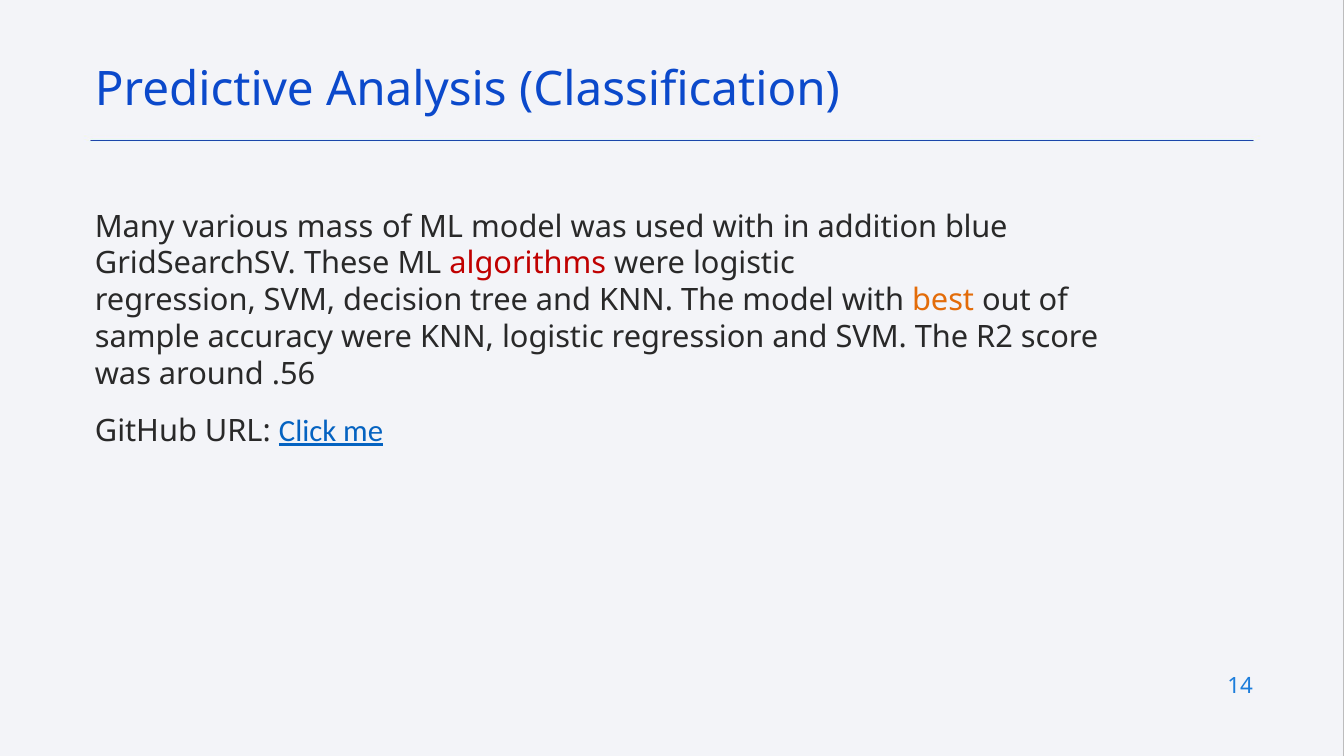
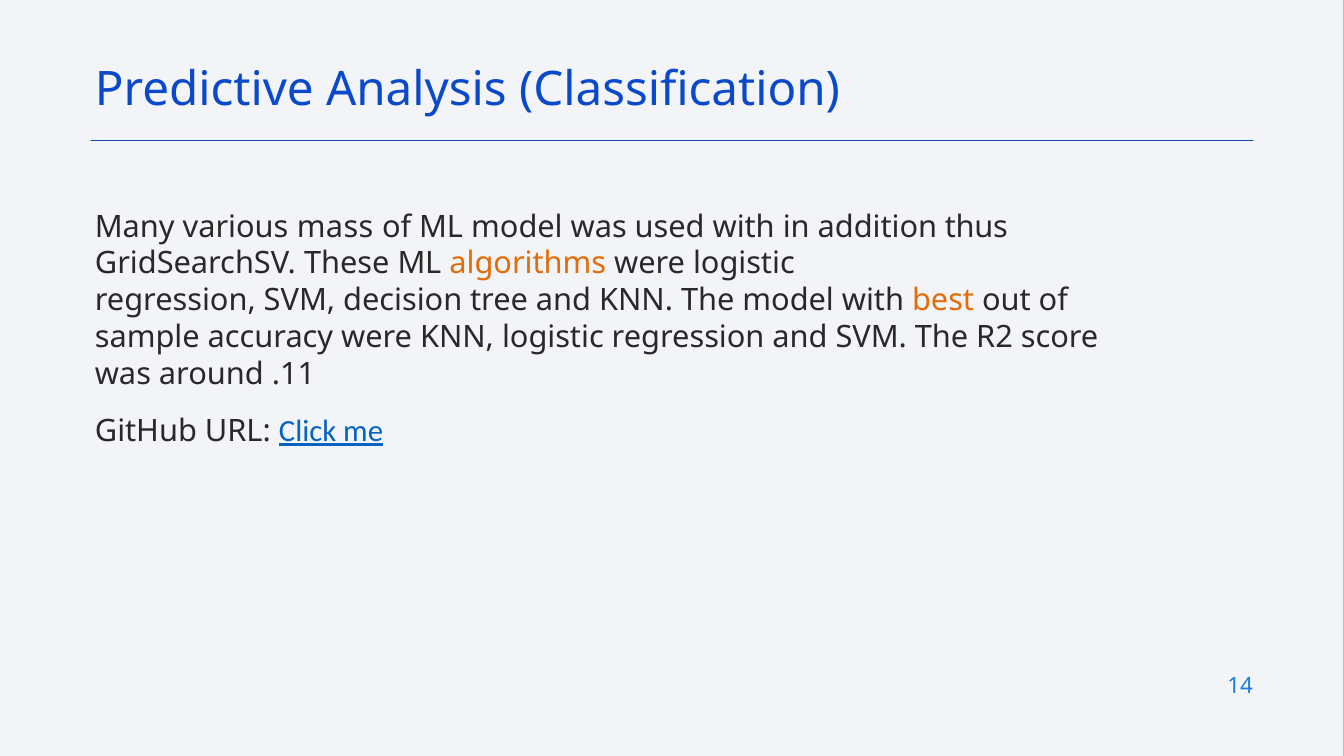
blue: blue -> thus (976, 227)
algorithms colour: red -> orange (528, 264)
.56: .56 -> .11 (293, 375)
